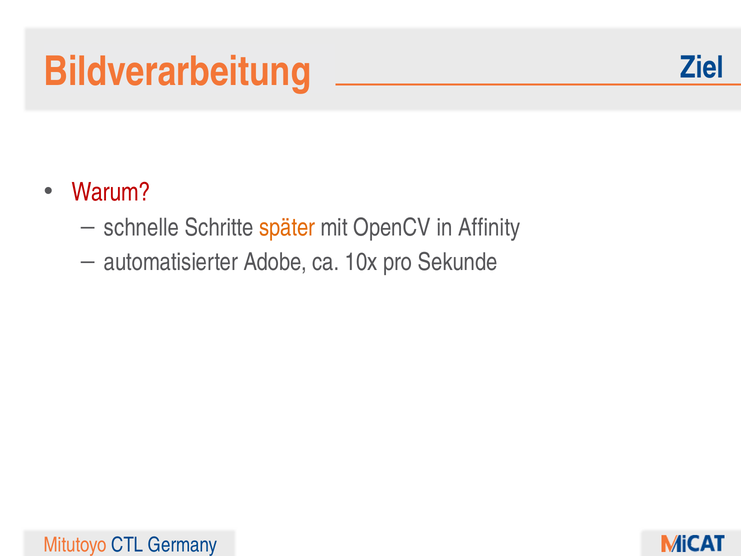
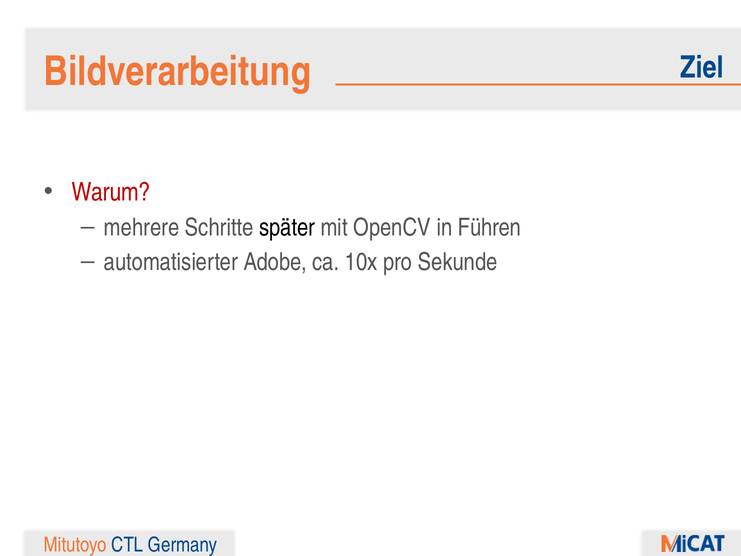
schnelle: schnelle -> mehrere (142, 227)
später colour: orange -> black (287, 227)
Affinity: Affinity -> Führen (490, 227)
